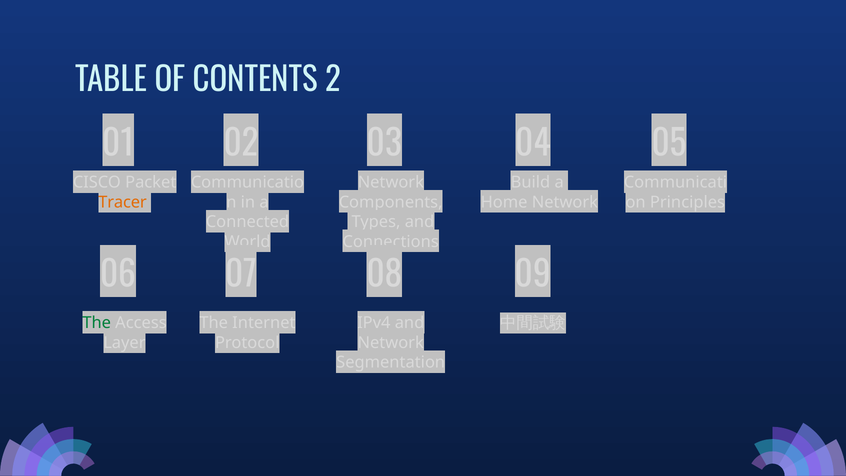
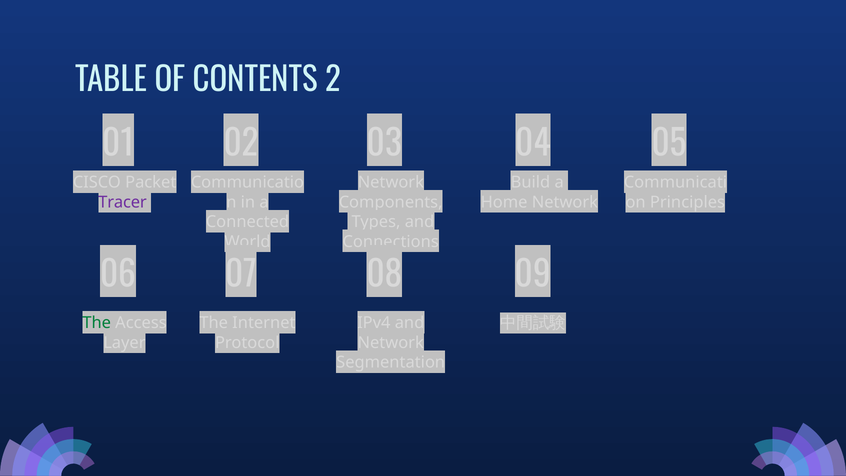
Tracer colour: orange -> purple (123, 202)
